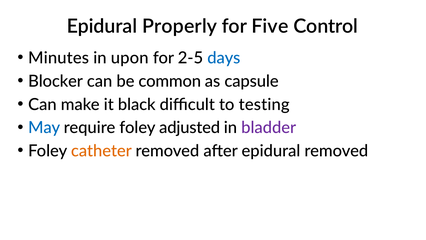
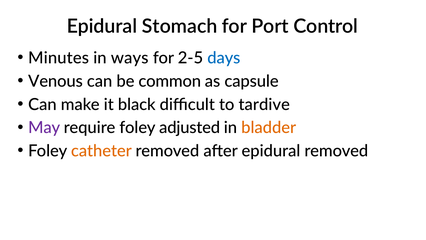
Properly: Properly -> Stomach (180, 26)
Five: Five -> Port (270, 26)
upon: upon -> ways (130, 58)
Blocker: Blocker -> Venous (55, 81)
testing: testing -> tardive (264, 104)
May colour: blue -> purple (44, 128)
bladder colour: purple -> orange (269, 128)
